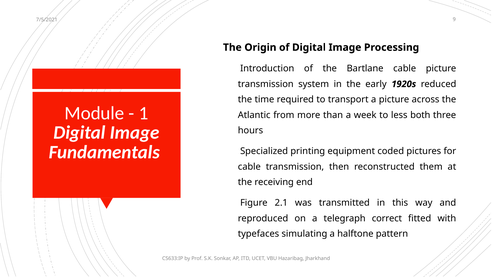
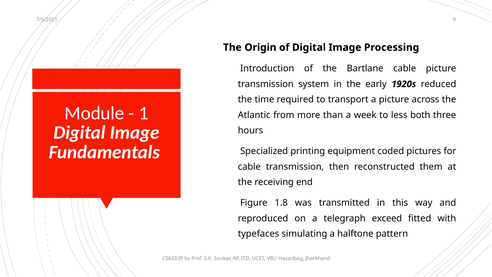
2.1: 2.1 -> 1.8 (281, 203)
correct: correct -> exceed (387, 218)
